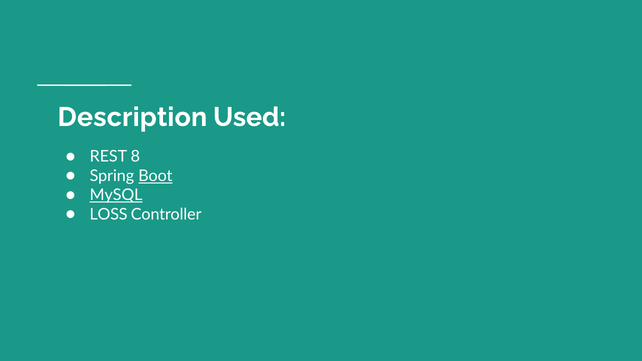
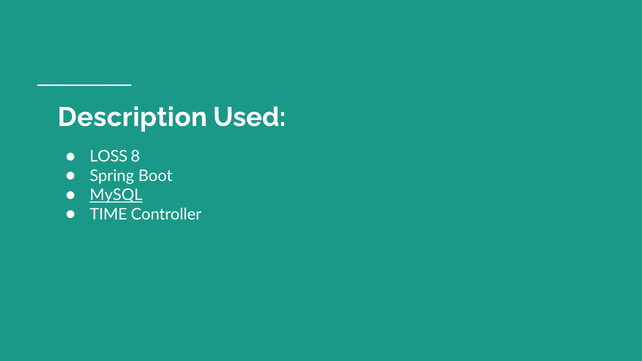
REST: REST -> LOSS (109, 157)
Boot underline: present -> none (155, 176)
LOSS: LOSS -> TIME (108, 214)
